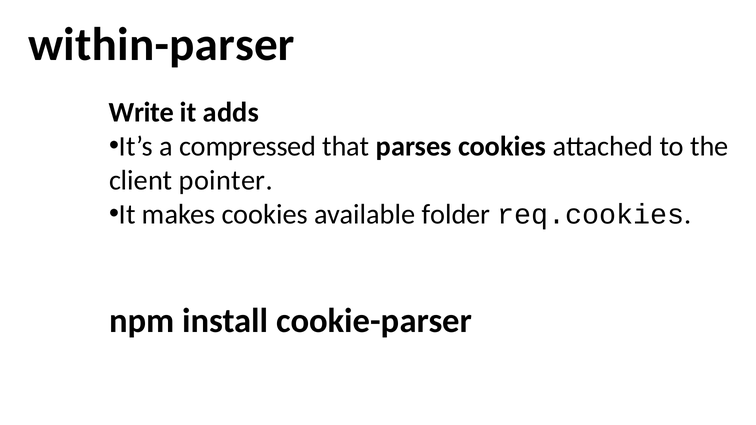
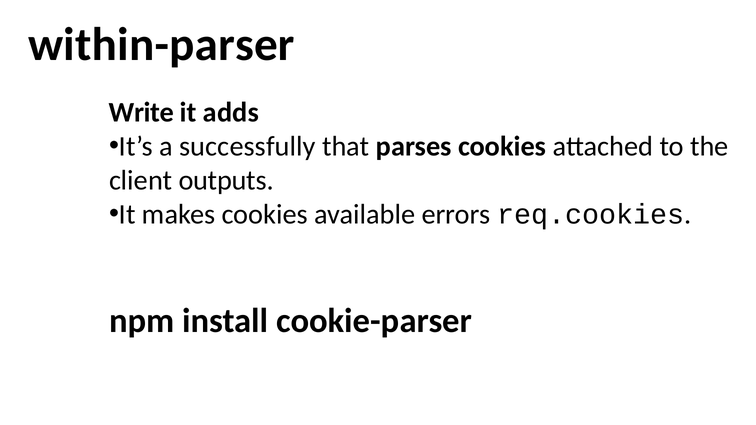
compressed: compressed -> successfully (247, 147)
pointer: pointer -> outputs (226, 181)
folder: folder -> errors (456, 215)
